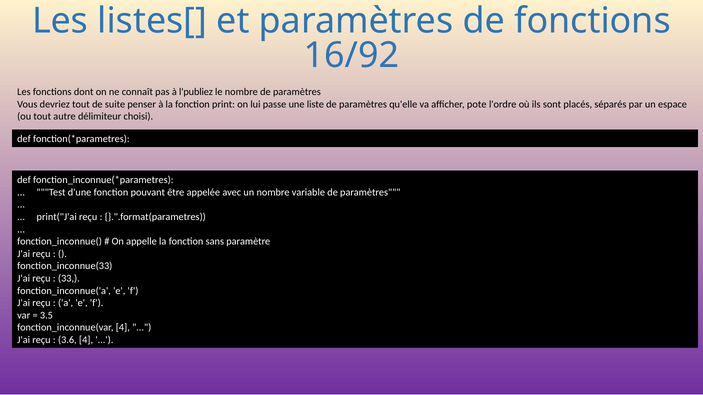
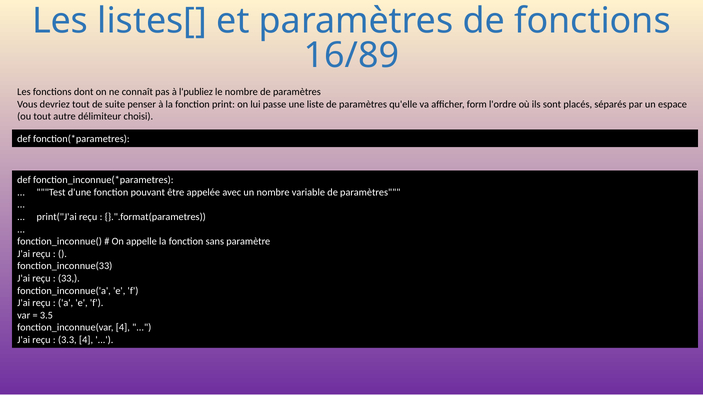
16/92: 16/92 -> 16/89 (352, 56)
pote: pote -> form (477, 104)
3.6: 3.6 -> 3.3 (67, 340)
